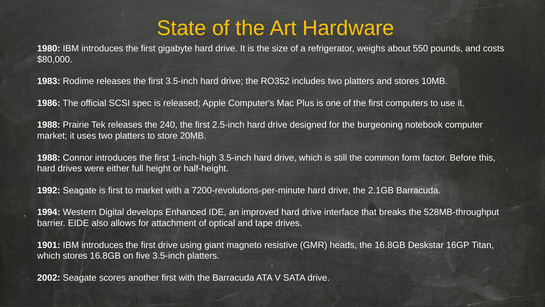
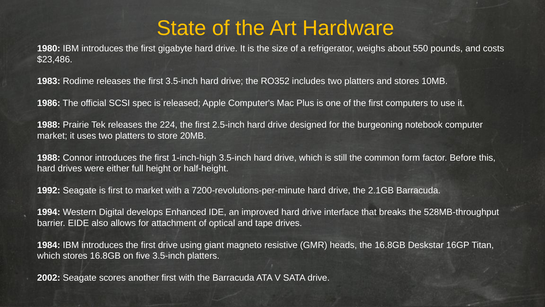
$80,000: $80,000 -> $23,486 (55, 59)
240: 240 -> 224 (169, 125)
1901: 1901 -> 1984 (49, 245)
